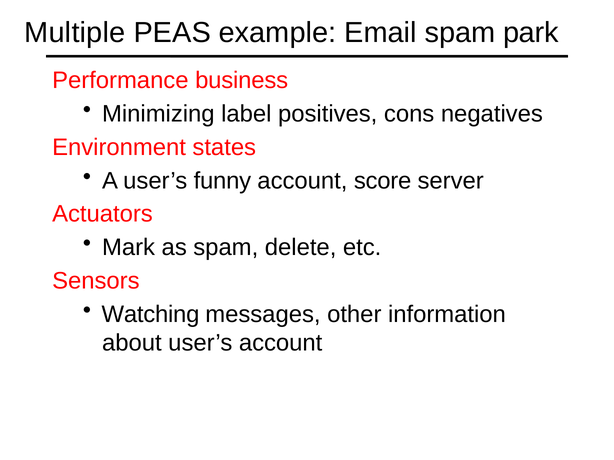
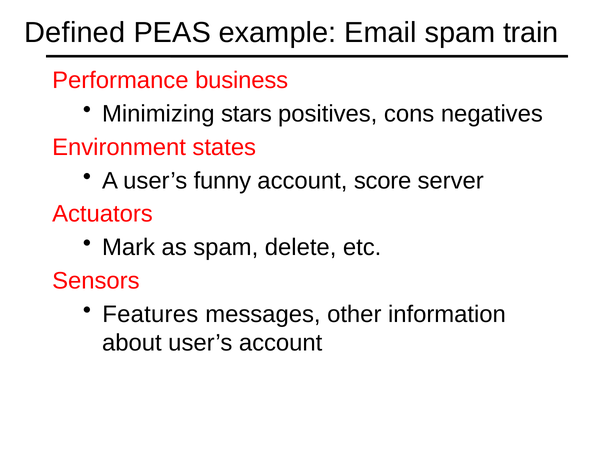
Multiple: Multiple -> Defined (75, 33)
park: park -> train (531, 33)
label: label -> stars (246, 114)
Watching: Watching -> Features (150, 315)
